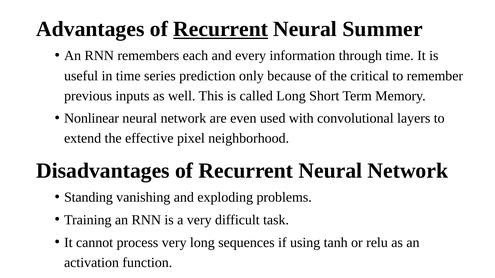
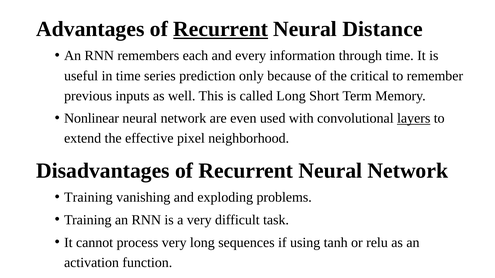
Summer: Summer -> Distance (383, 29)
layers underline: none -> present (414, 119)
Standing: Standing -> Training (88, 198)
